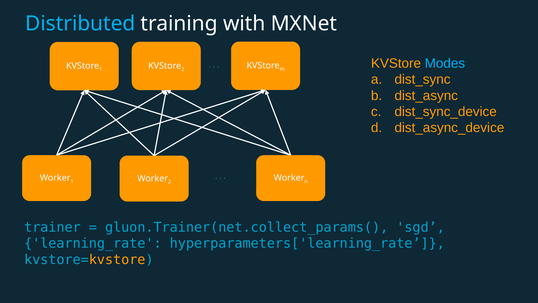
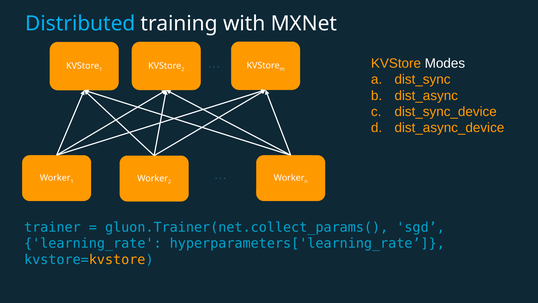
Modes colour: light blue -> white (445, 63)
